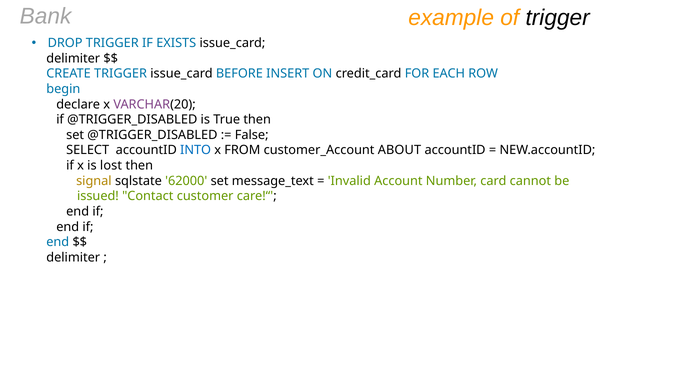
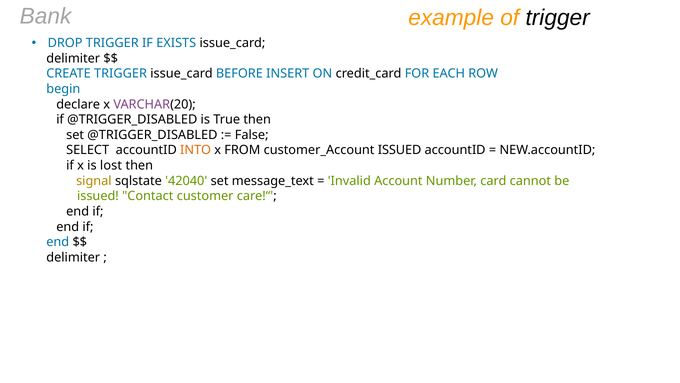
INTO colour: blue -> orange (196, 150)
customer_Account ABOUT: ABOUT -> ISSUED (400, 150)
62000: 62000 -> 42040 (186, 181)
